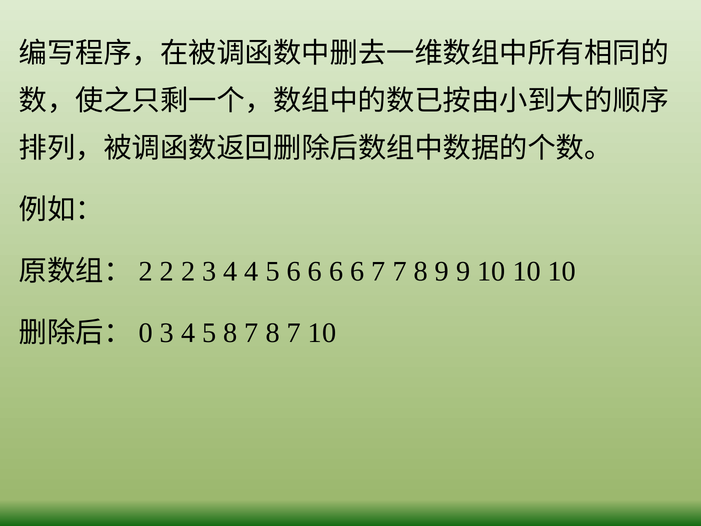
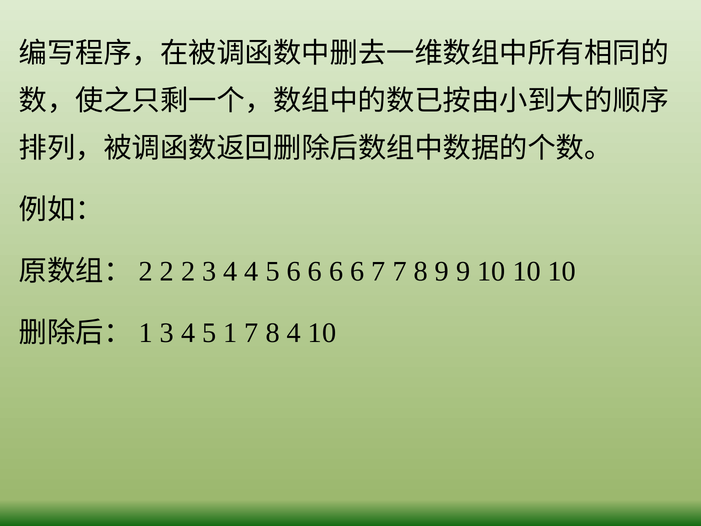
0: 0 -> 1 (146, 333)
5 8: 8 -> 1 (230, 333)
7 8 7: 7 -> 4 (294, 333)
